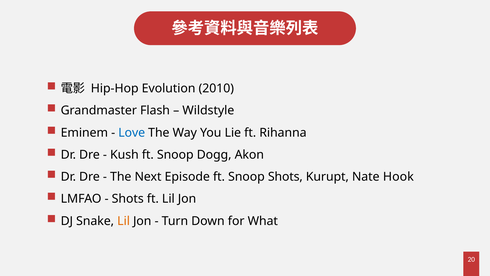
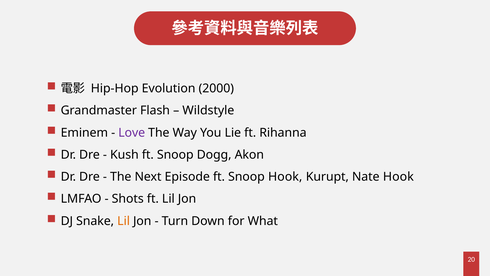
2010: 2010 -> 2000 (216, 88)
Love colour: blue -> purple (132, 133)
Snoop Shots: Shots -> Hook (285, 177)
